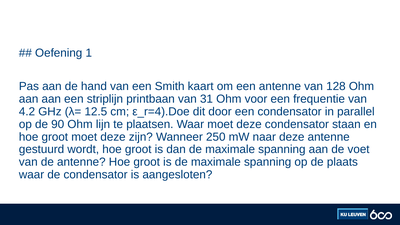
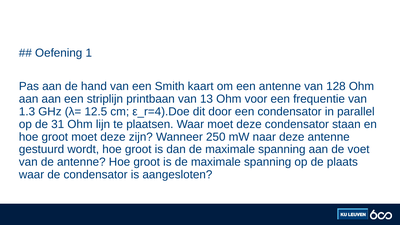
31: 31 -> 13 (206, 99)
4.2: 4.2 -> 1.3 (27, 112)
90: 90 -> 31 (58, 124)
